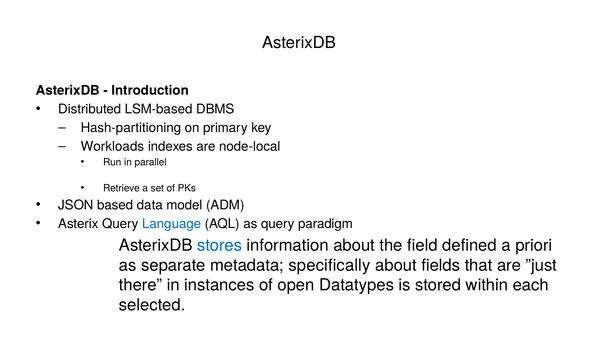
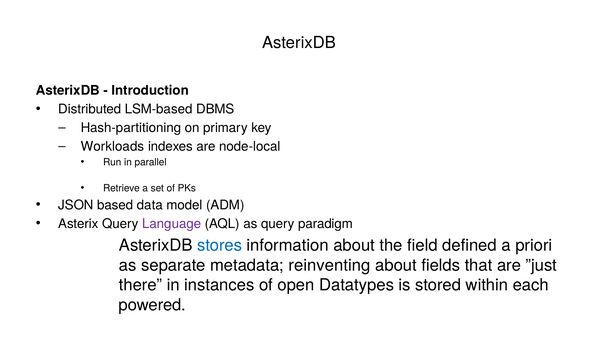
Language colour: blue -> purple (172, 223)
specifically: specifically -> reinventing (330, 265)
selected: selected -> powered (152, 305)
